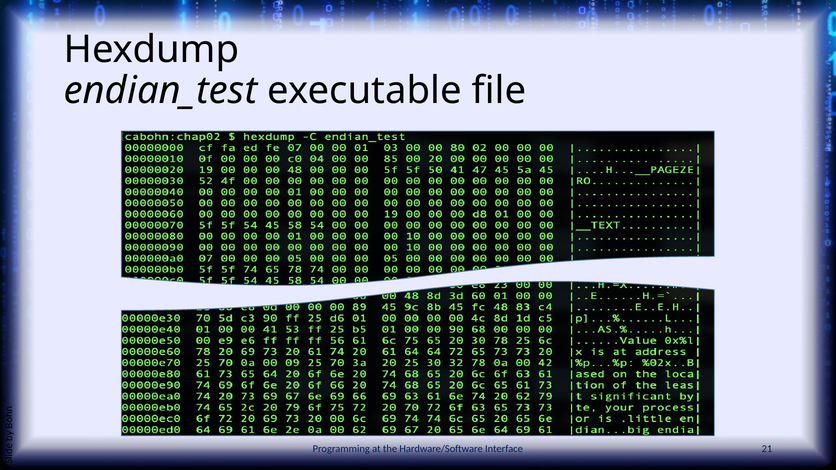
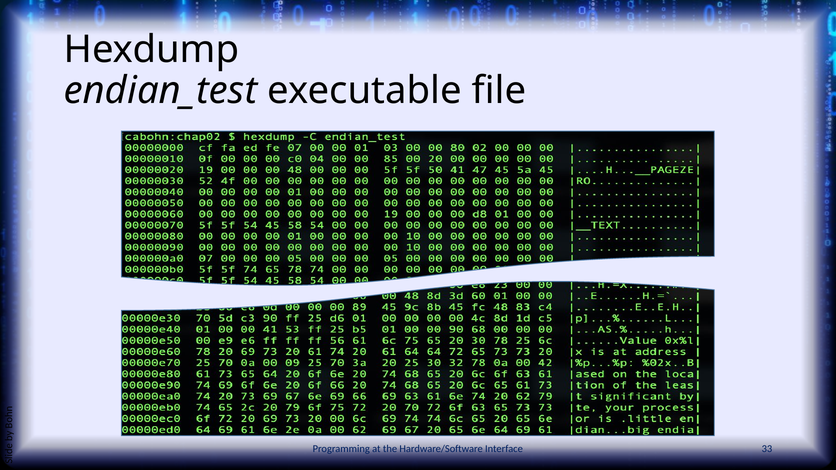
21: 21 -> 33 (767, 449)
